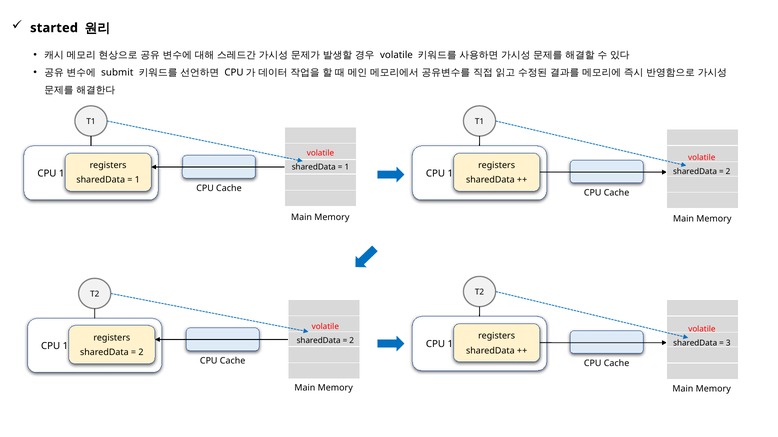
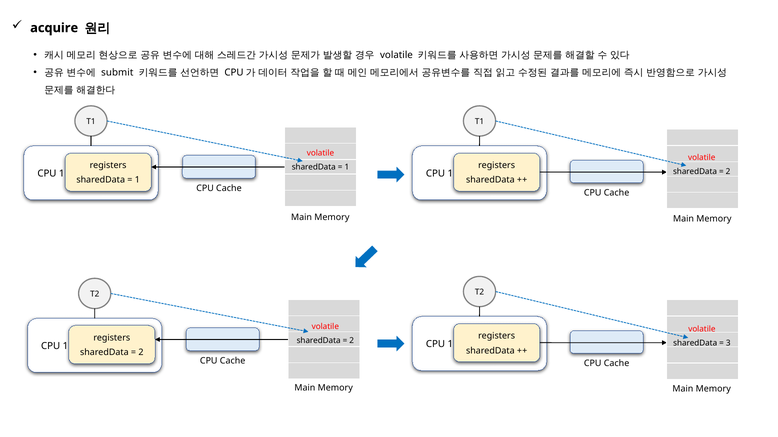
started: started -> acquire (54, 28)
